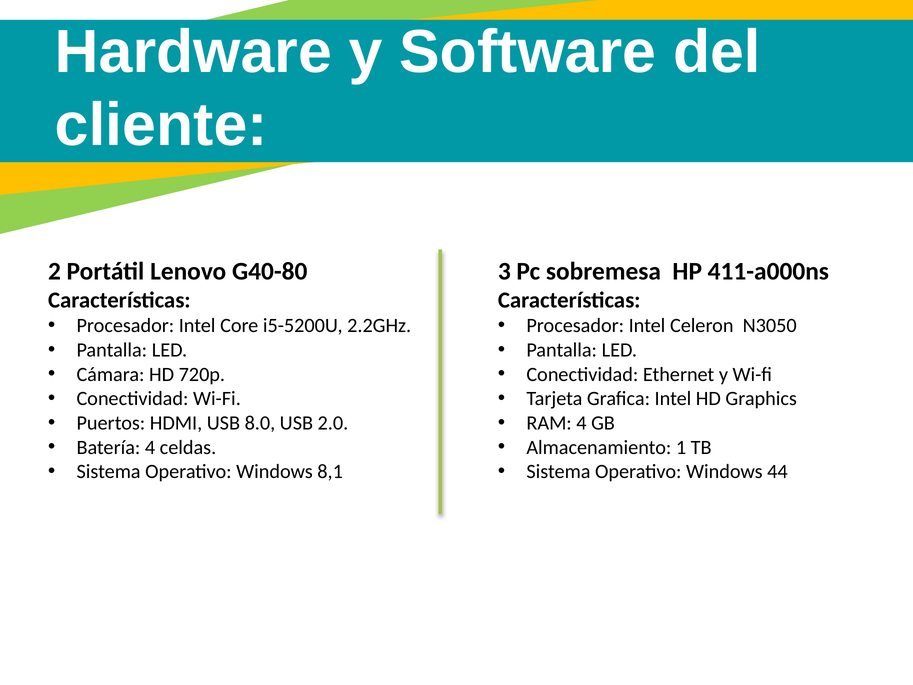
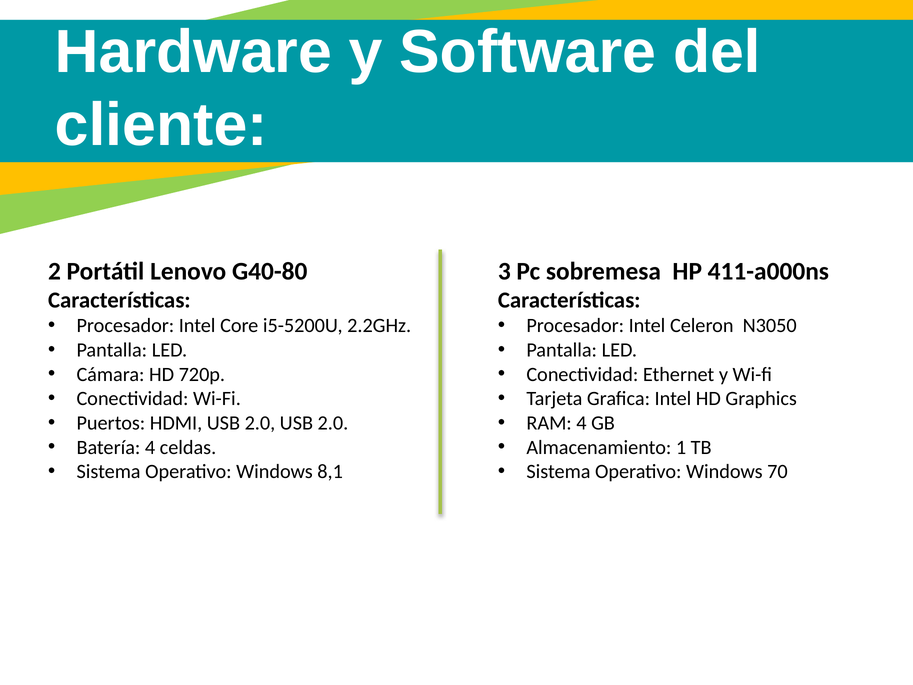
HDMI USB 8.0: 8.0 -> 2.0 (260, 423)
44: 44 -> 70 (777, 472)
